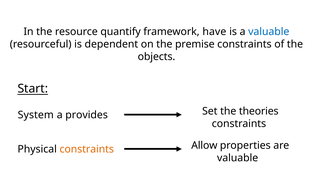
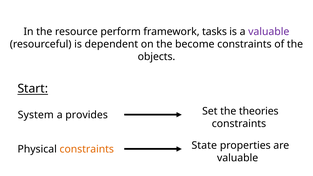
quantify: quantify -> perform (121, 32)
have: have -> tasks (214, 32)
valuable colour: blue -> purple (269, 32)
premise: premise -> become (195, 44)
Allow: Allow -> State (204, 146)
